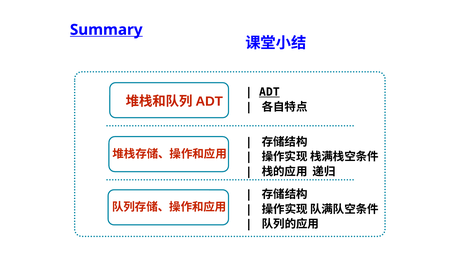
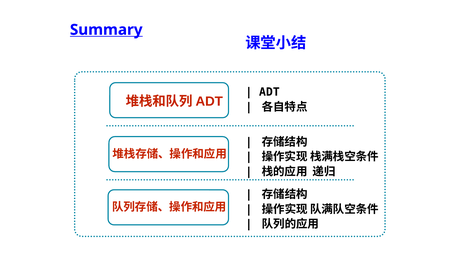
ADT underline: present -> none (269, 92)
